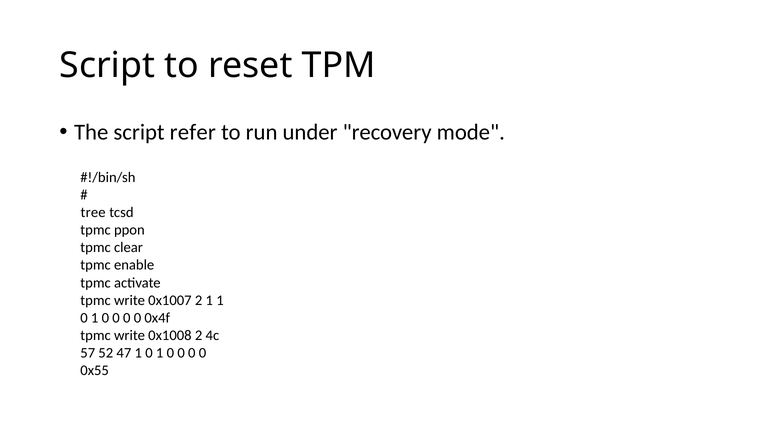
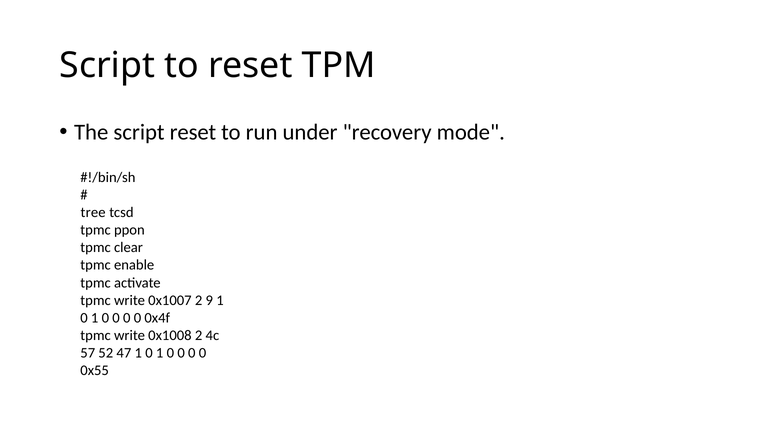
script refer: refer -> reset (193, 132)
2 1: 1 -> 9 (209, 300)
